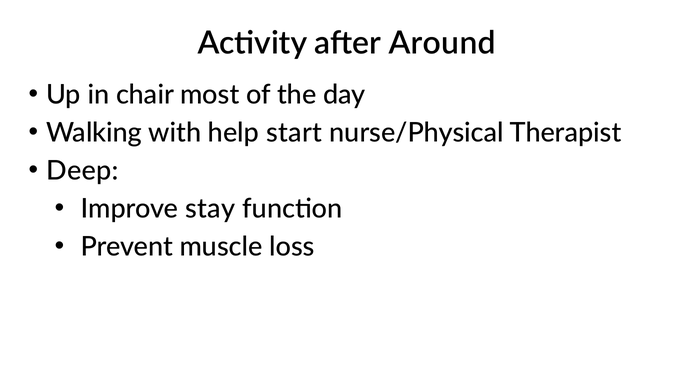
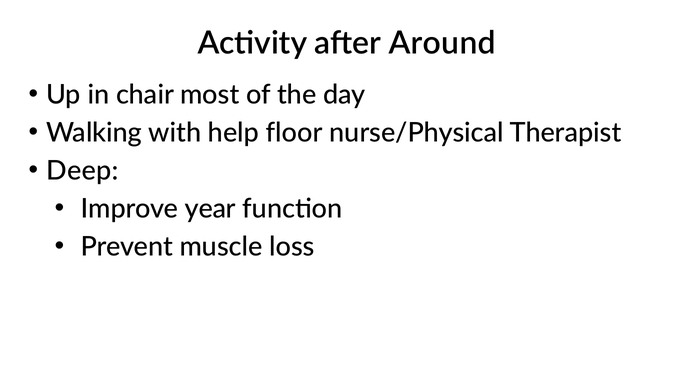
start: start -> floor (294, 133)
stay: stay -> year (210, 208)
